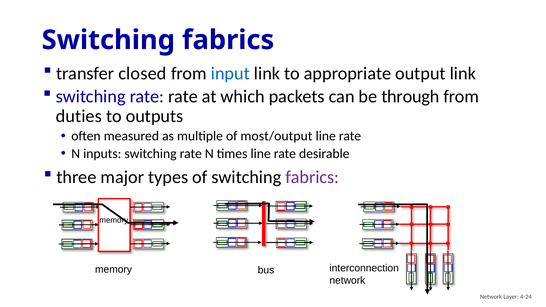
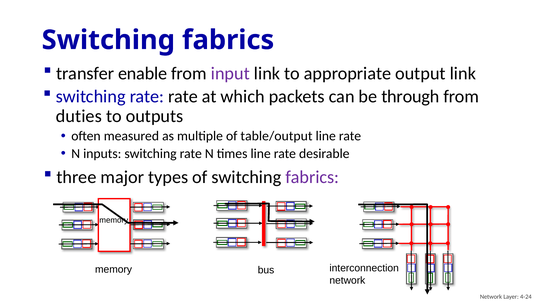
closed: closed -> enable (143, 74)
input colour: blue -> purple (230, 74)
most/output: most/output -> table/output (276, 136)
